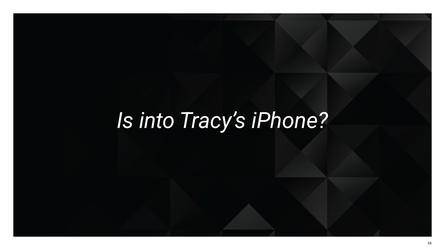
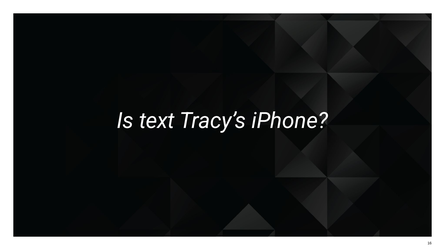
into: into -> text (157, 121)
